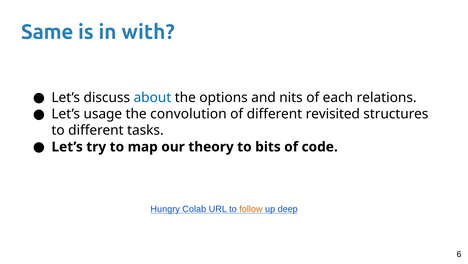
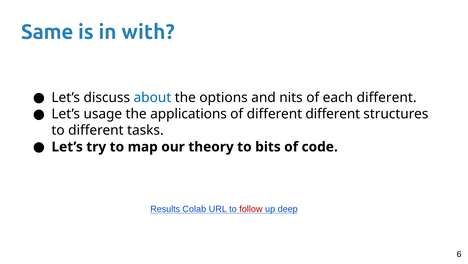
each relations: relations -> different (387, 97)
convolution: convolution -> applications (189, 114)
different revisited: revisited -> different (333, 114)
Hungry: Hungry -> Results (165, 208)
follow colour: orange -> red (251, 208)
